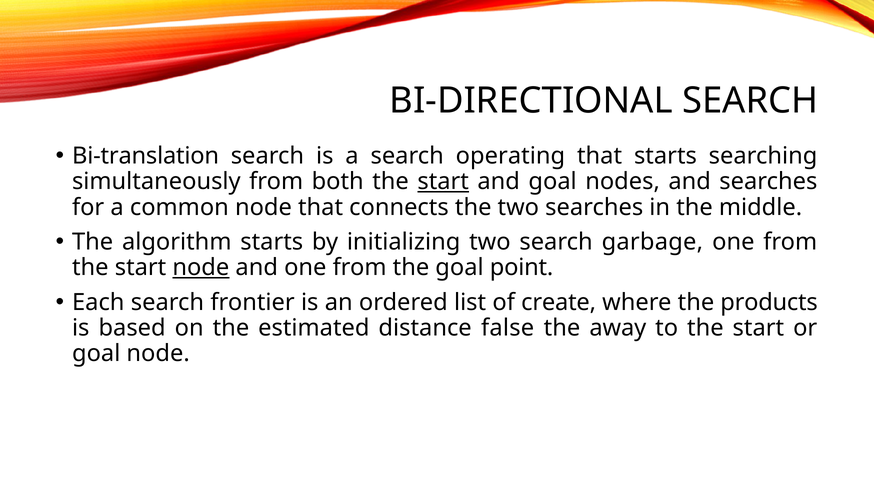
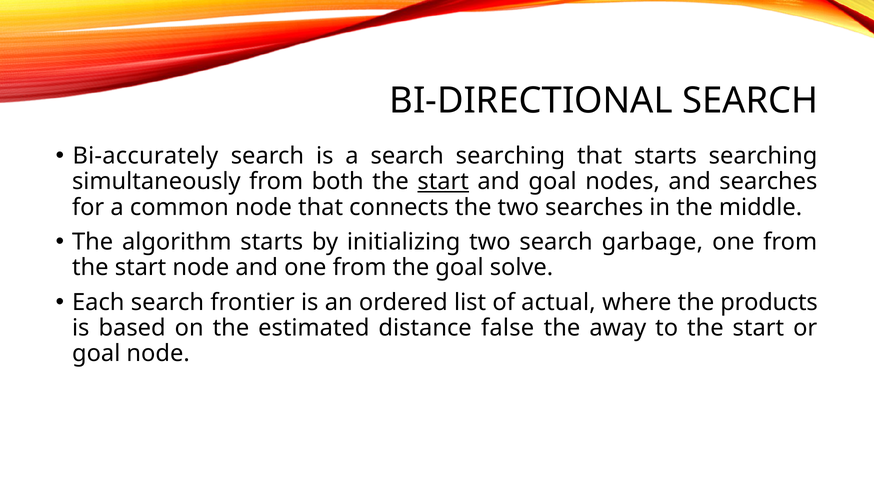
Bi-translation: Bi-translation -> Bi-accurately (145, 156)
search operating: operating -> searching (510, 156)
node underline: present -> none (201, 267)
point: point -> solve (521, 267)
create: create -> actual (558, 302)
